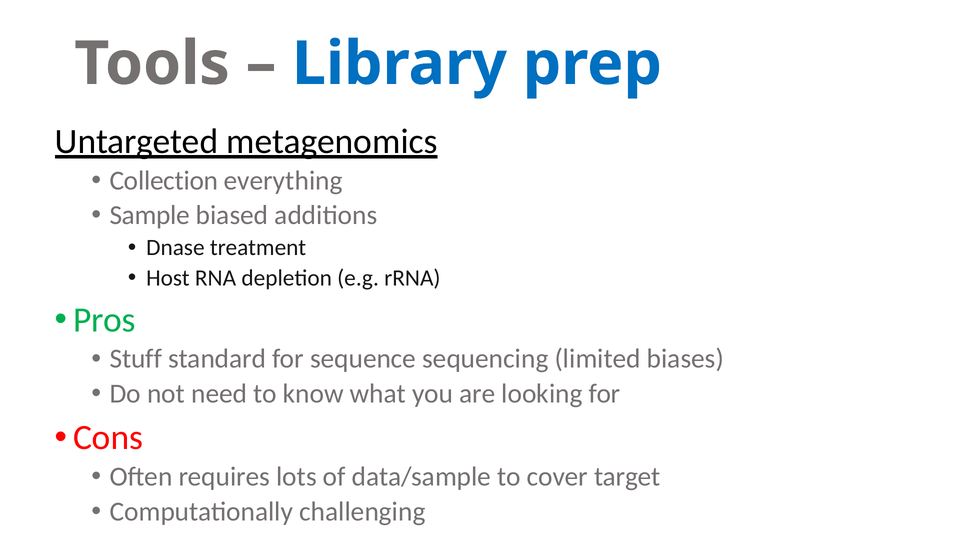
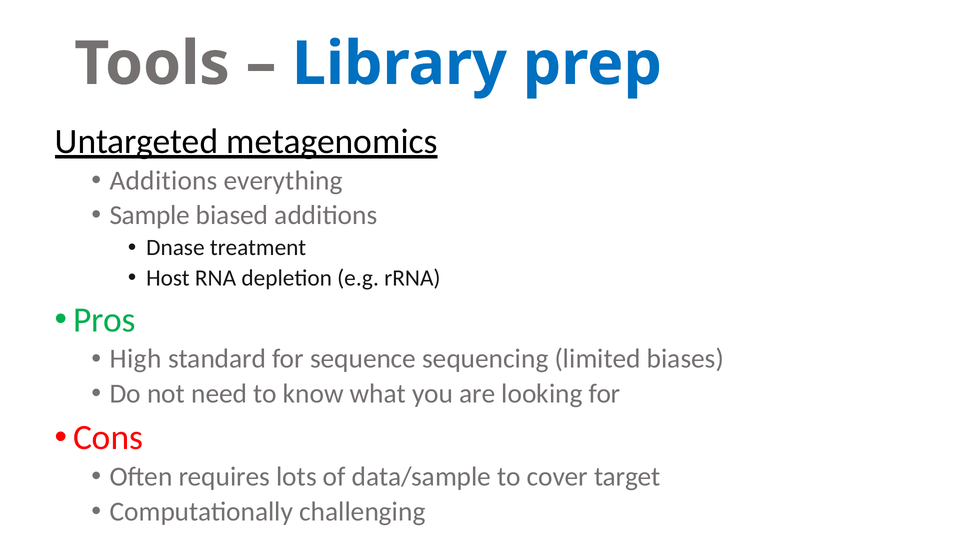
Collection: Collection -> Additions (164, 180)
Stuff: Stuff -> High (136, 359)
